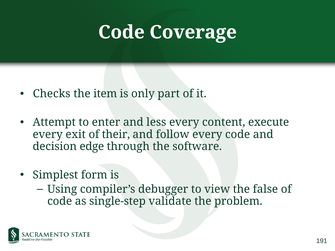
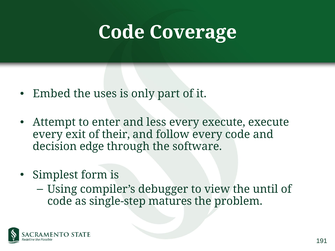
Checks: Checks -> Embed (52, 94)
item: item -> uses (105, 94)
every content: content -> execute (224, 122)
false: false -> until (265, 189)
validate: validate -> matures (170, 201)
